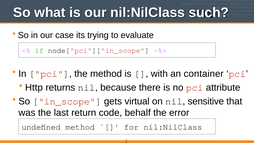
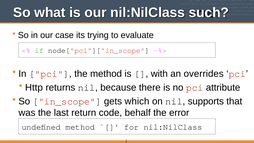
container: container -> overrides (204, 74)
virtual: virtual -> which (137, 101)
sensitive: sensitive -> supports (206, 101)
